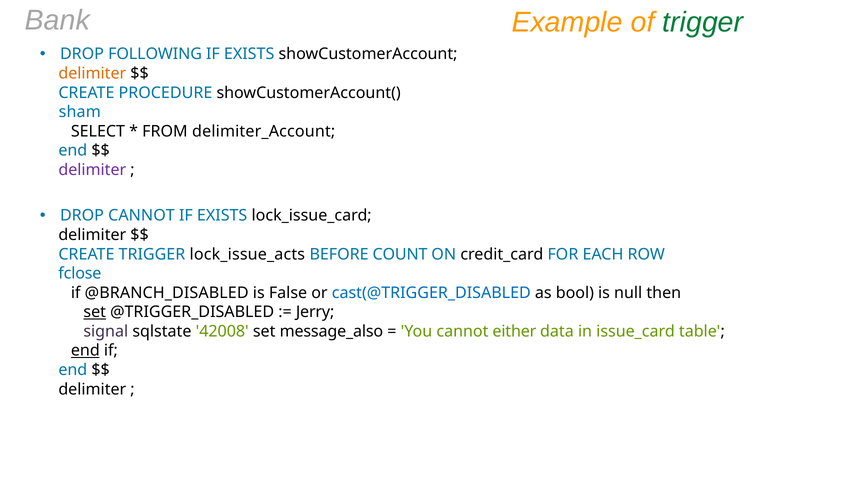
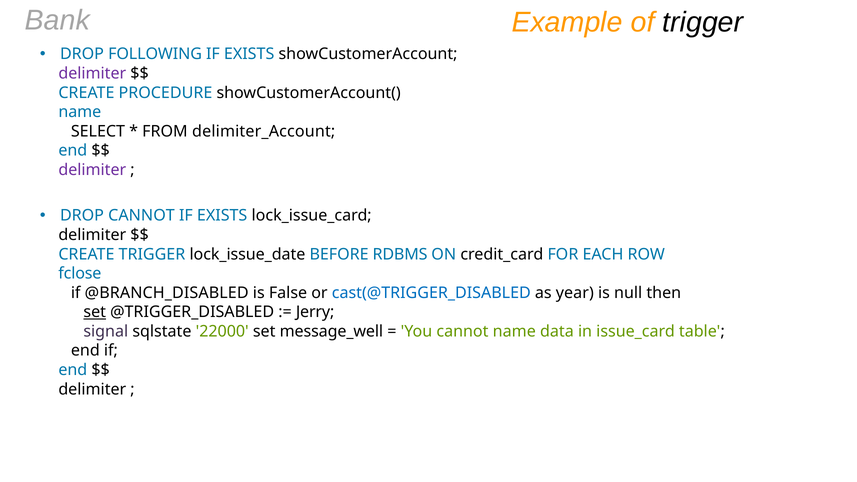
trigger colour: green -> black (703, 22)
delimiter colour: orange -> purple (92, 73)
sham: sham -> name (80, 112)
lock_issue_acts: lock_issue_acts -> lock_issue_date (247, 254)
COUNT: COUNT -> RDBMS (400, 254)
bool: bool -> year (575, 293)
42008: 42008 -> 22000 (222, 331)
message_also: message_also -> message_well (331, 331)
cannot either: either -> name (514, 331)
end underline: present -> none (85, 351)
